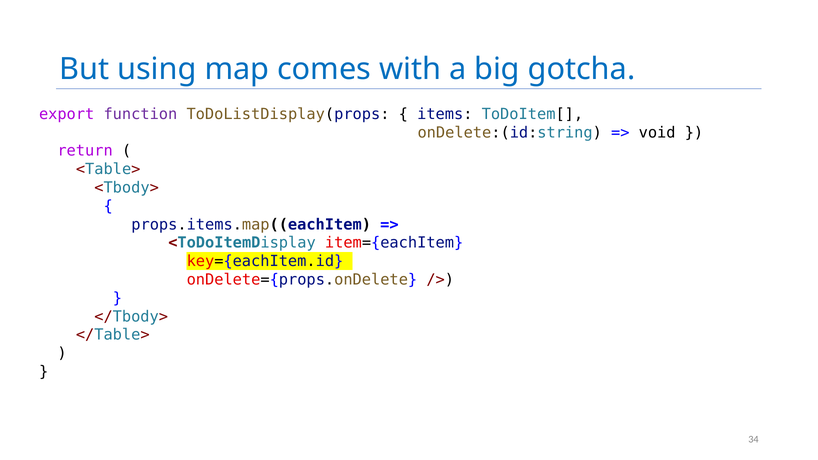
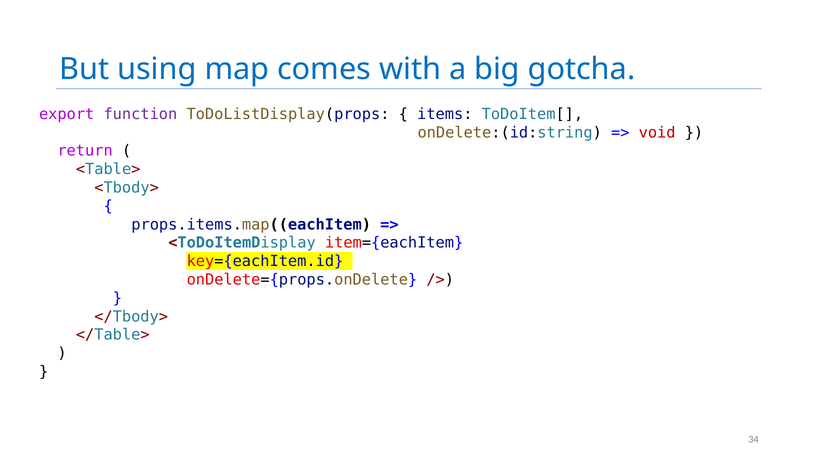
void colour: black -> red (657, 132)
